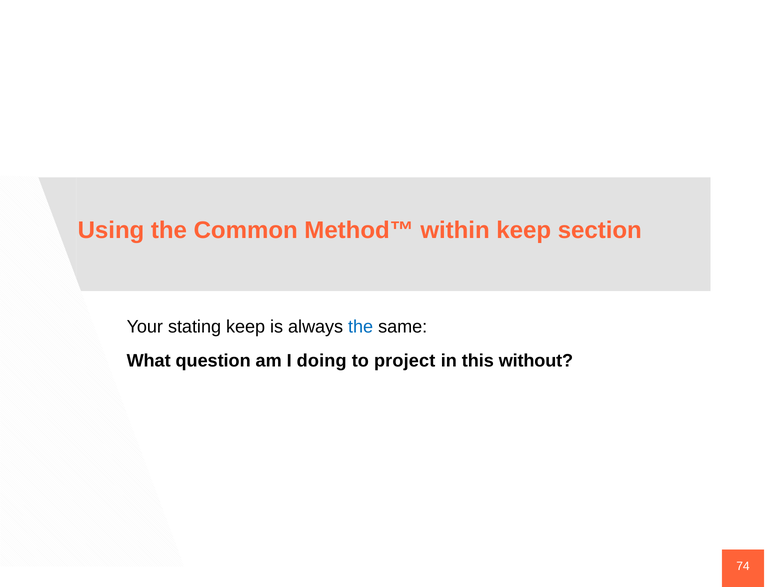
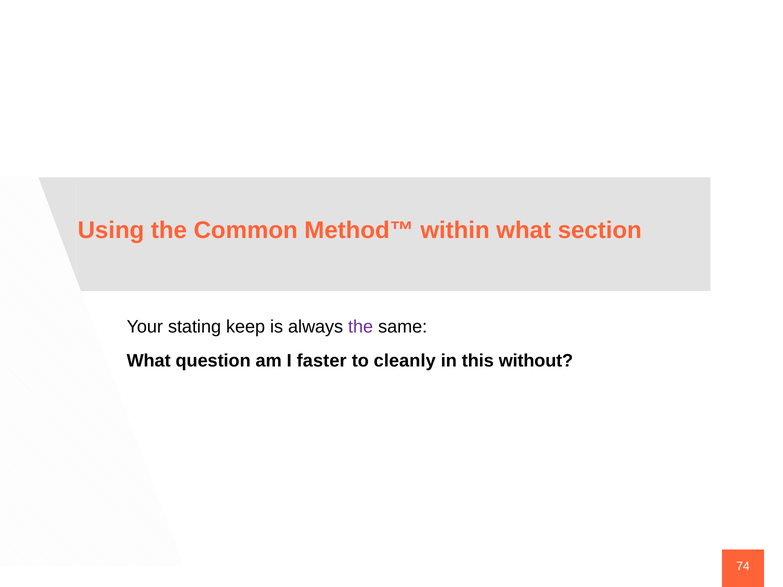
within keep: keep -> what (524, 230)
the colour: blue -> purple (361, 327)
doing: doing -> faster (322, 361)
project: project -> cleanly (405, 361)
